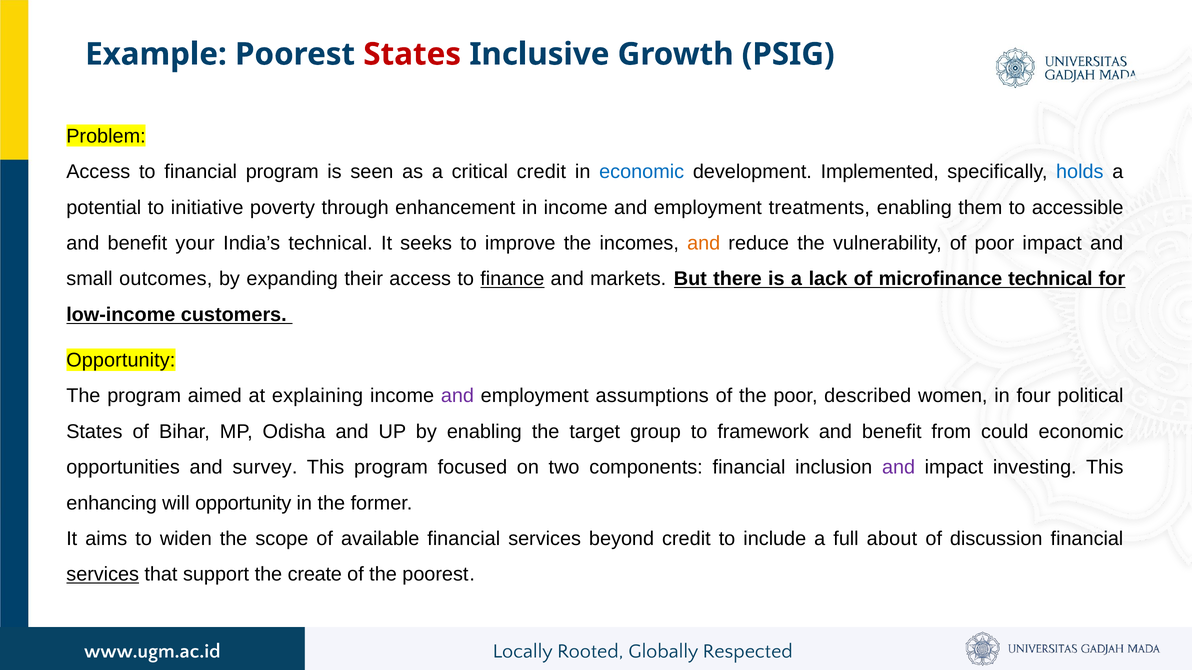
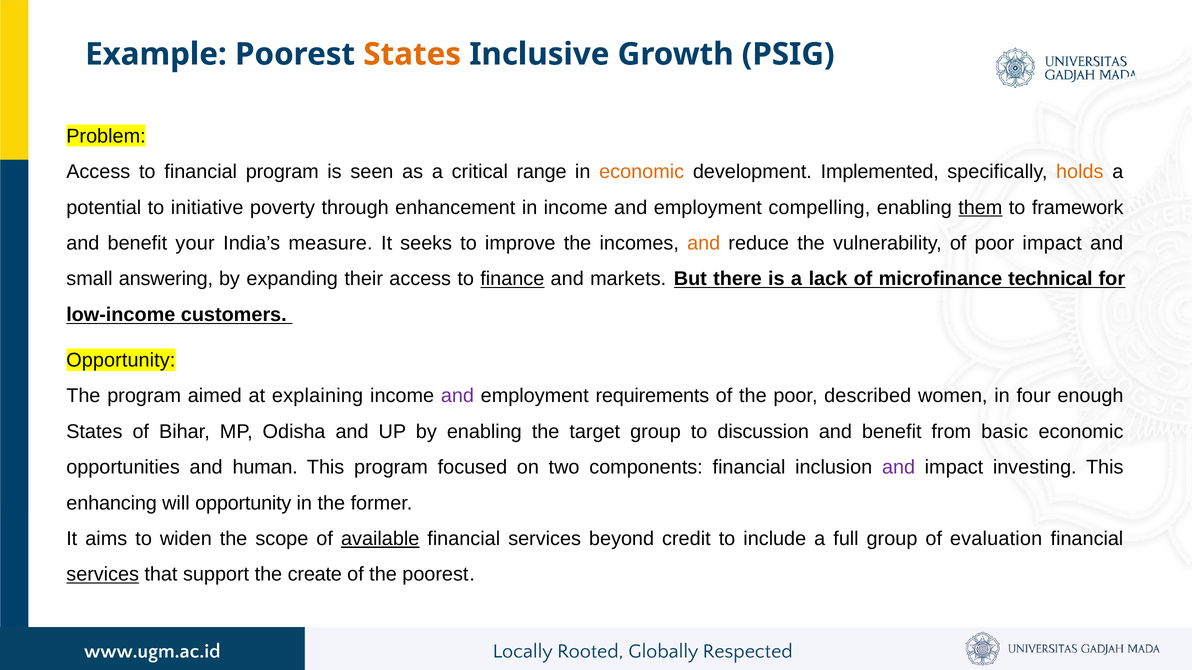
States colour: red -> orange (412, 54)
critical credit: credit -> range (542, 172)
economic colour: blue -> orange (642, 172)
holds colour: blue -> orange (1080, 172)
treatments: treatments -> compelling (819, 208)
them underline: none -> present (980, 208)
accessible: accessible -> framework (1078, 208)
India’s technical: technical -> measure (330, 243)
outcomes: outcomes -> answering (166, 279)
assumptions: assumptions -> requirements (652, 396)
political: political -> enough (1091, 396)
framework: framework -> discussion (763, 432)
could: could -> basic (1005, 432)
survey: survey -> human (265, 468)
available underline: none -> present (380, 539)
full about: about -> group (892, 539)
discussion: discussion -> evaluation (996, 539)
